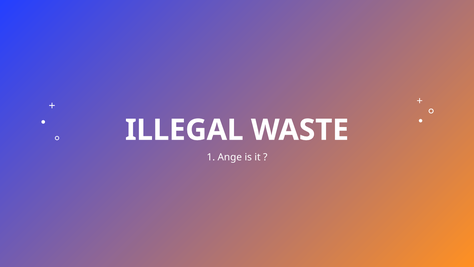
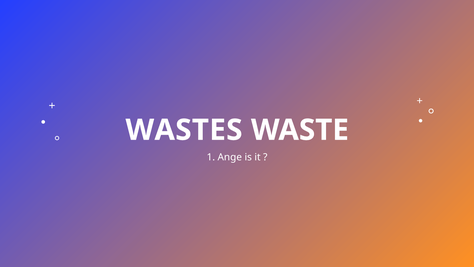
ILLEGAL: ILLEGAL -> WASTES (184, 130)
